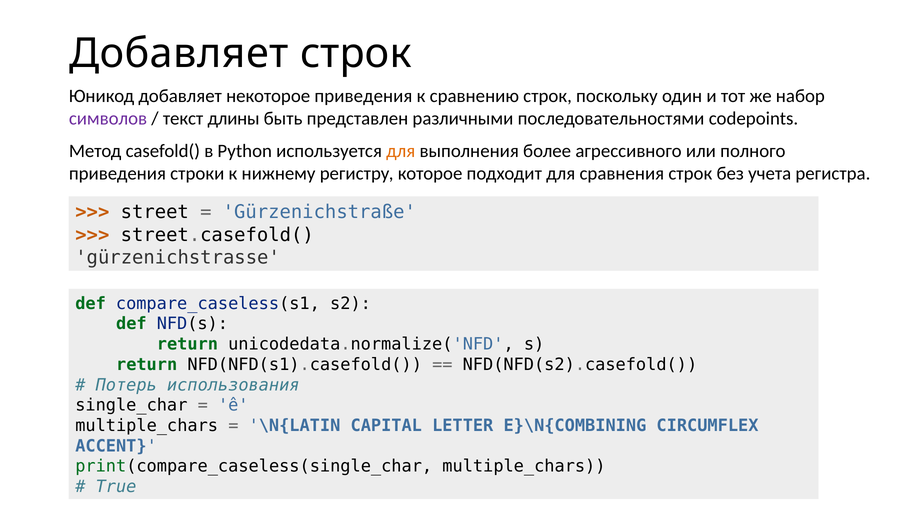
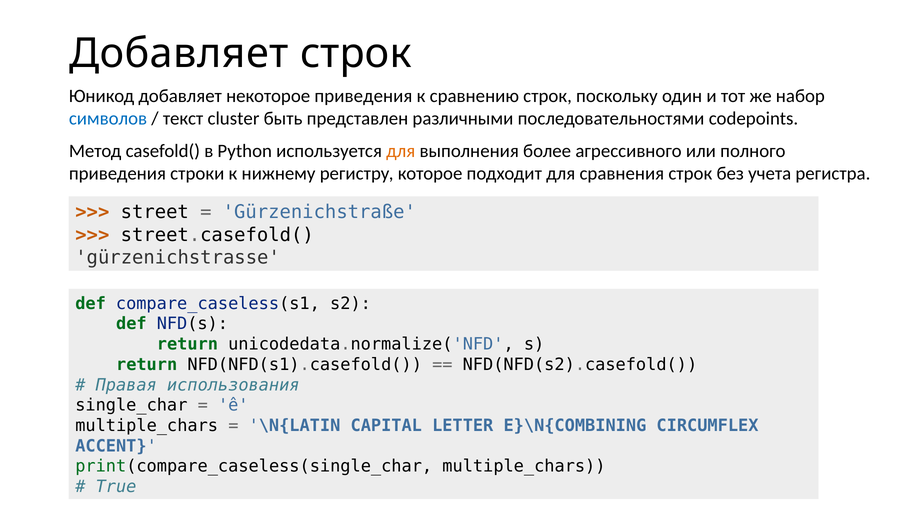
символов colour: purple -> blue (108, 119)
длины: длины -> cluster (233, 119)
Потерь: Потерь -> Правая (126, 385)
